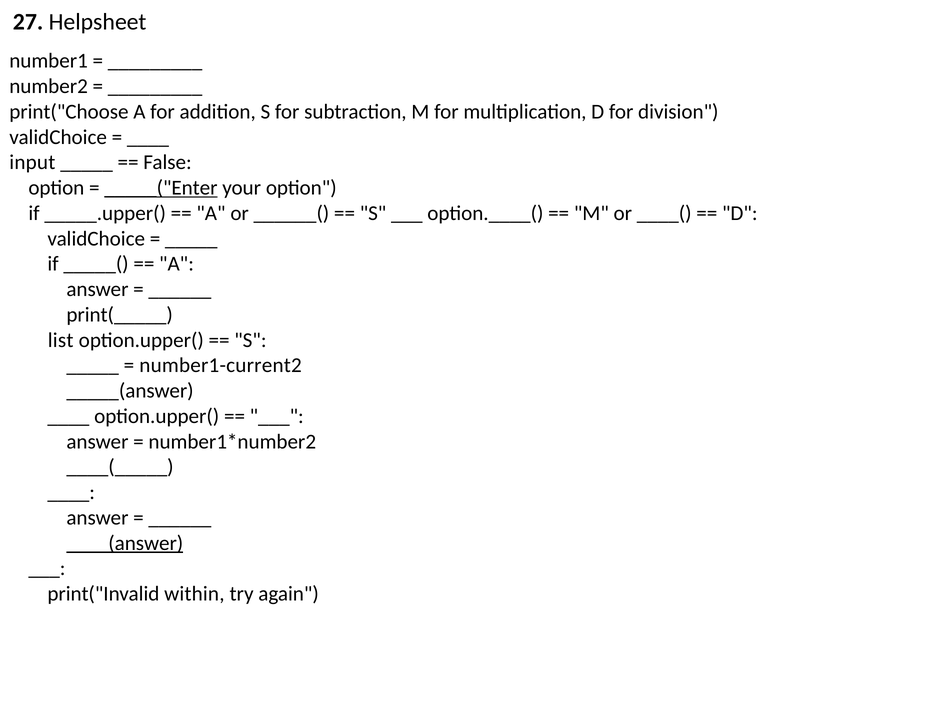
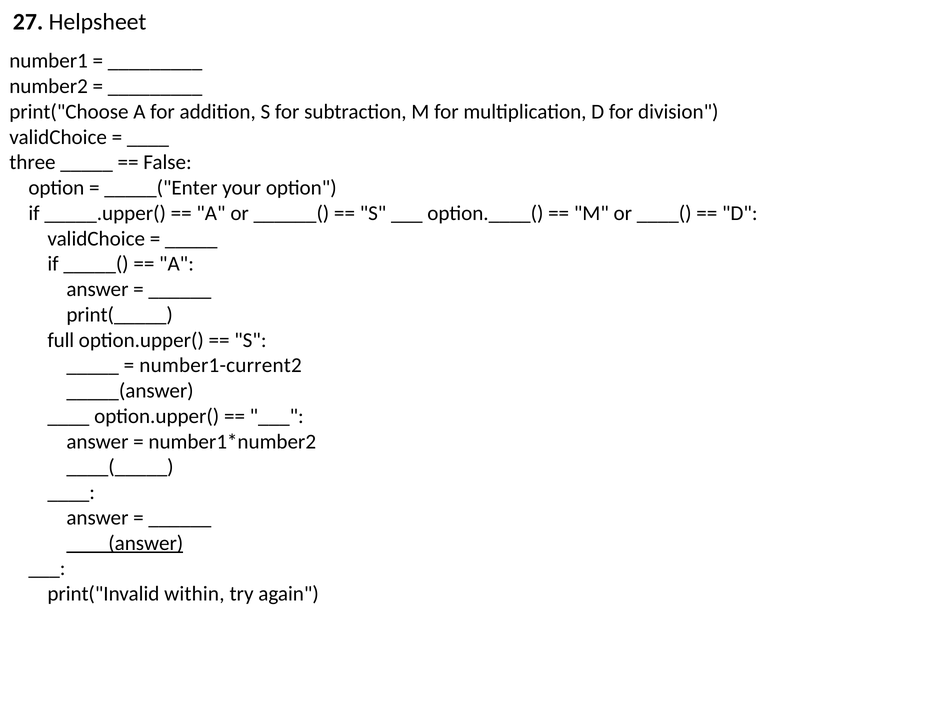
input: input -> three (32, 162)
_____("Enter underline: present -> none (161, 188)
list: list -> full (61, 340)
